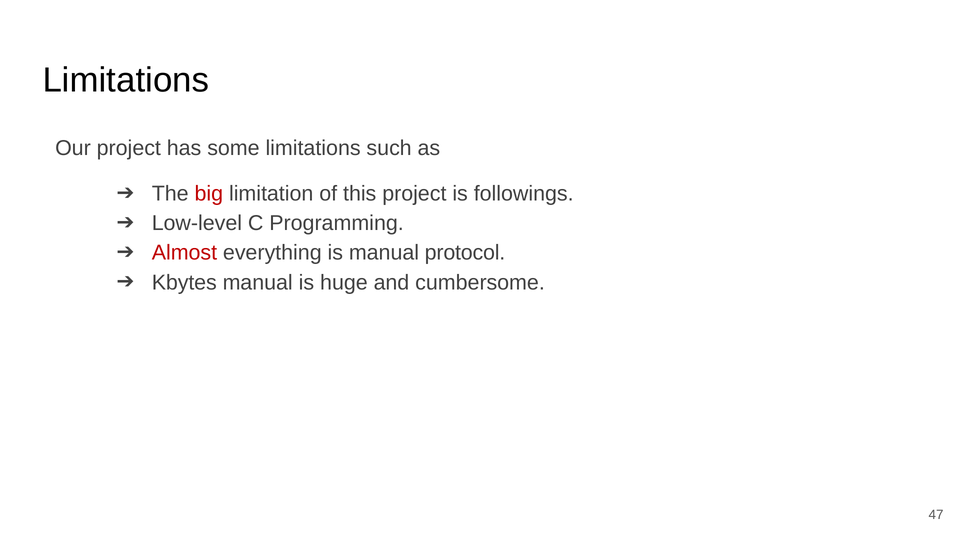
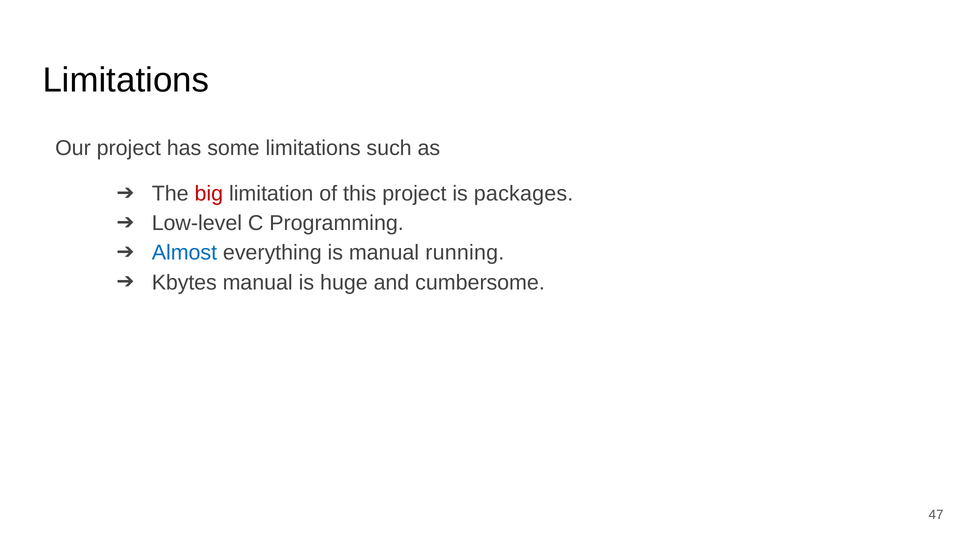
followings: followings -> packages (524, 193)
Almost colour: red -> blue (184, 253)
protocol: protocol -> running (465, 253)
